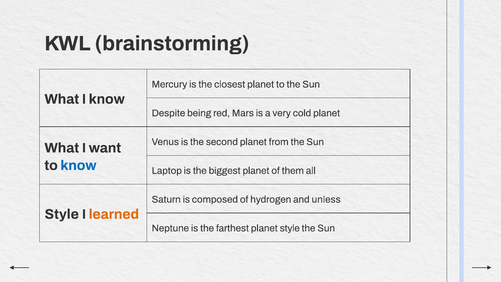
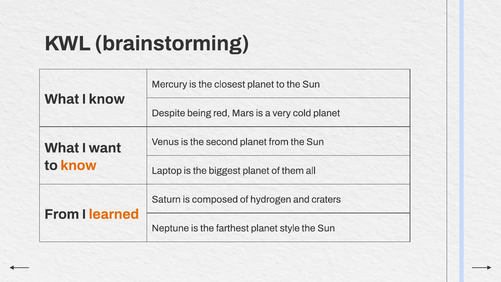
know colour: blue -> orange (78, 165)
unless: unless -> craters (326, 199)
Style: Style -> From (62, 214)
